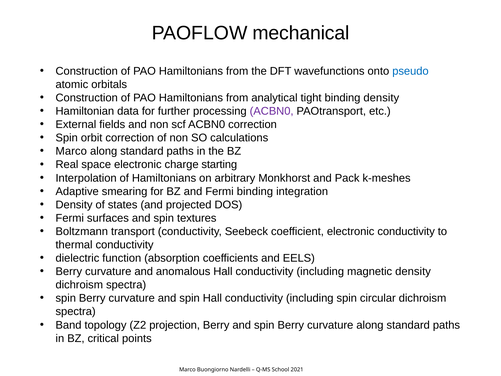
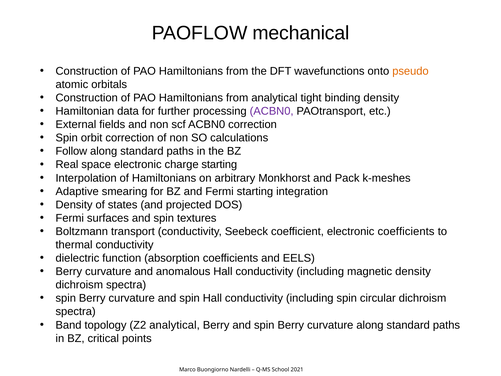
pseudo colour: blue -> orange (410, 71)
Marco: Marco -> Follow (71, 151)
Fermi binding: binding -> starting (255, 191)
electronic conductivity: conductivity -> coefficients (406, 231)
Z2 projection: projection -> analytical (175, 325)
